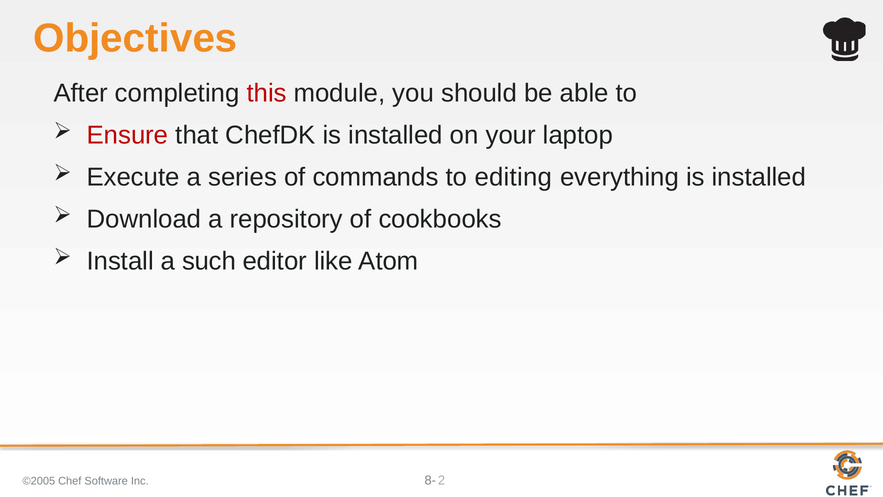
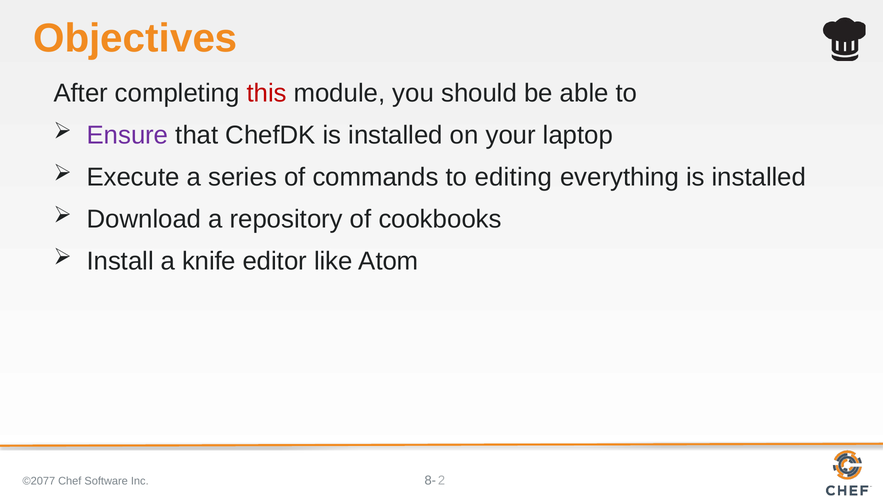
Ensure colour: red -> purple (127, 135)
such: such -> knife (209, 261)
©2005: ©2005 -> ©2077 (39, 481)
